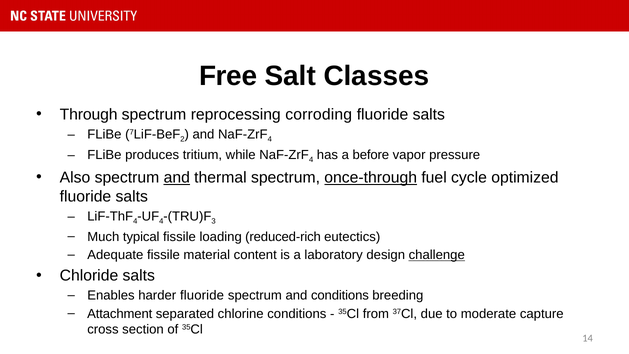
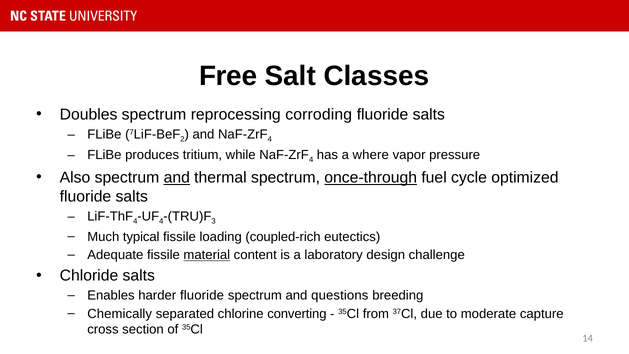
Through: Through -> Doubles (89, 114)
before: before -> where (371, 155)
reduced-rich: reduced-rich -> coupled-rich (283, 237)
material underline: none -> present (207, 255)
challenge underline: present -> none (437, 255)
and conditions: conditions -> questions (340, 295)
Attachment: Attachment -> Chemically (120, 314)
chlorine conditions: conditions -> converting (297, 314)
